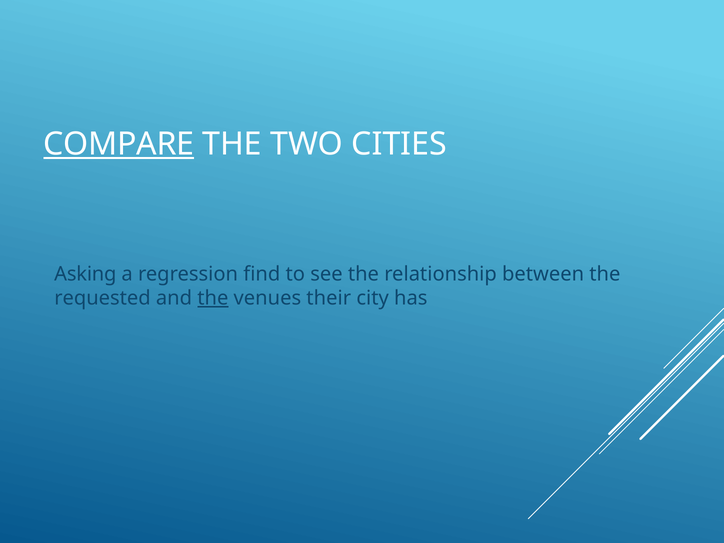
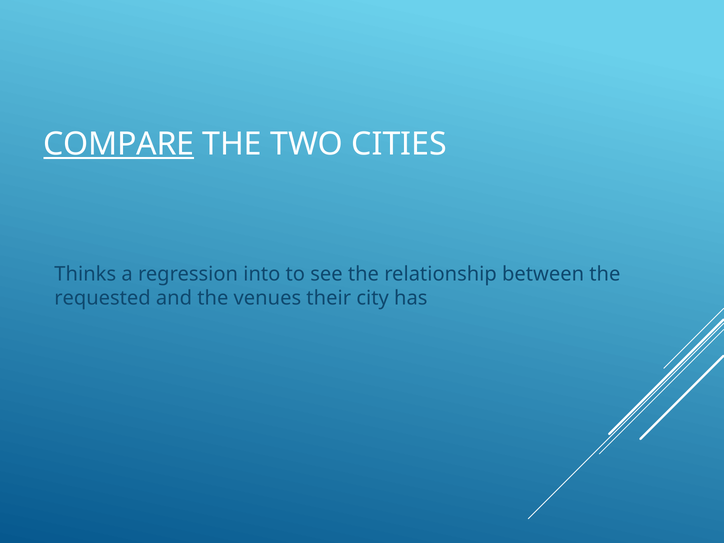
Asking: Asking -> Thinks (85, 274)
find: find -> into (262, 274)
the underline: present -> none (213, 298)
